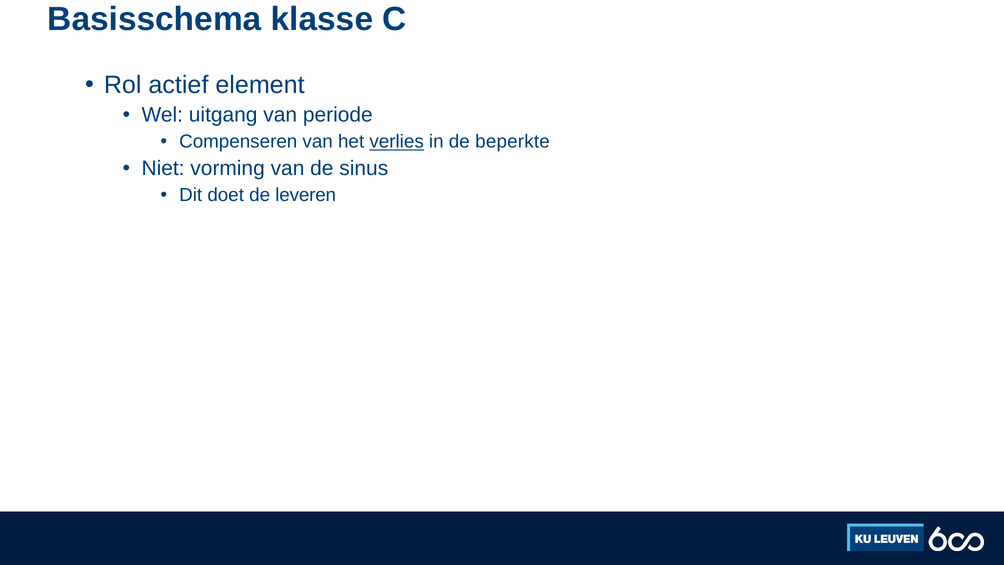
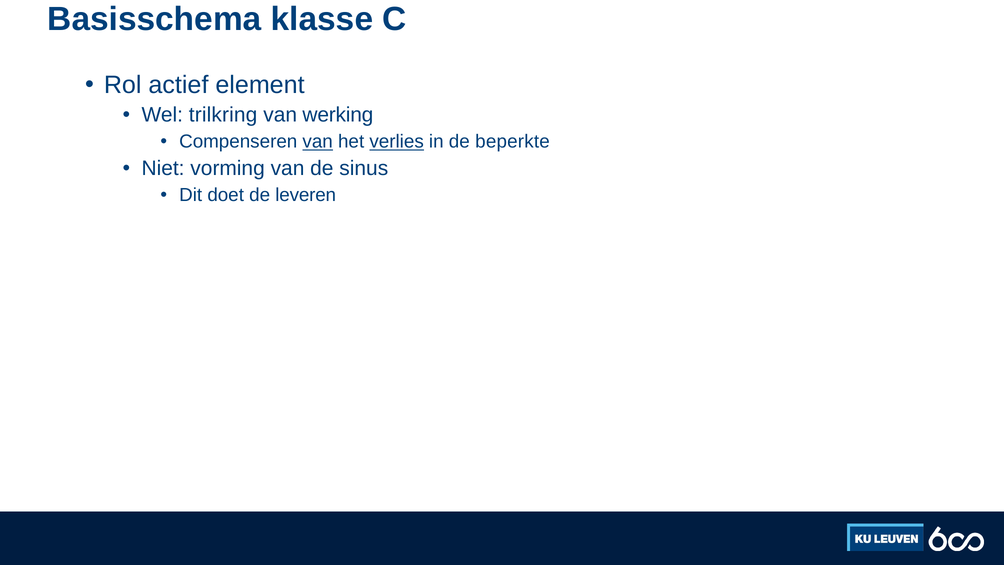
uitgang: uitgang -> trilkring (223, 115)
periode: periode -> werking (338, 115)
van underline: none -> present (318, 142)
